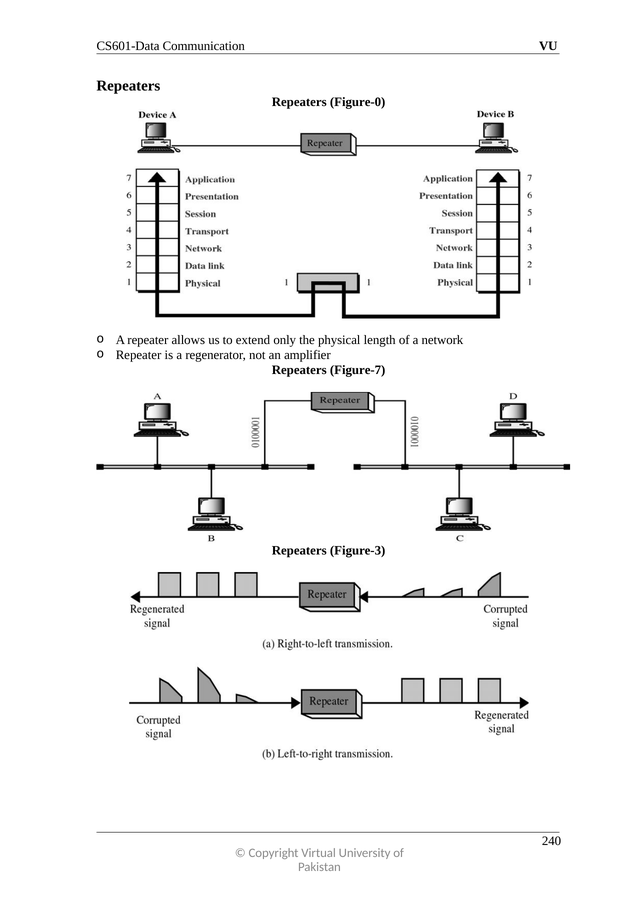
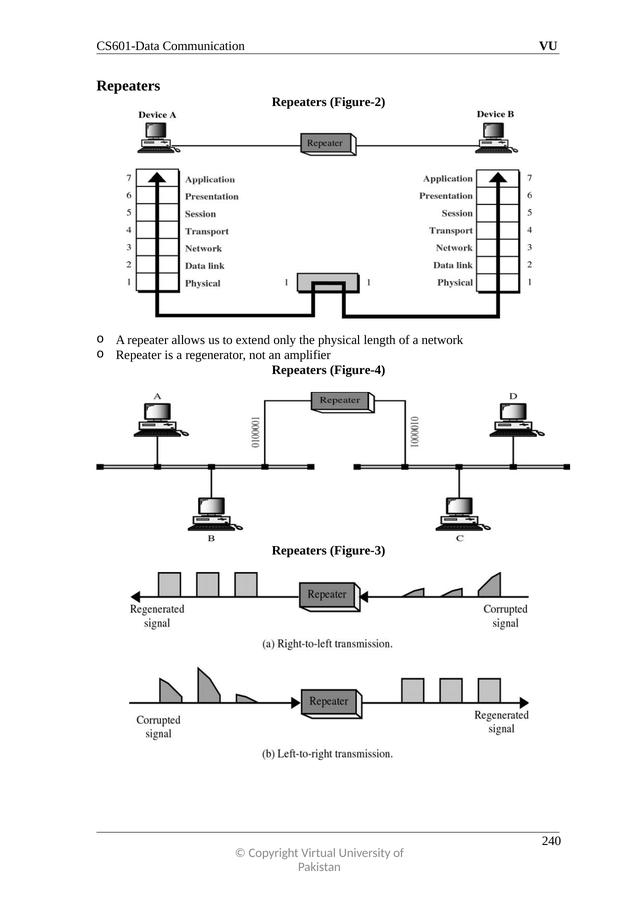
Figure-0: Figure-0 -> Figure-2 (358, 102)
Figure-7: Figure-7 -> Figure-4 (358, 371)
